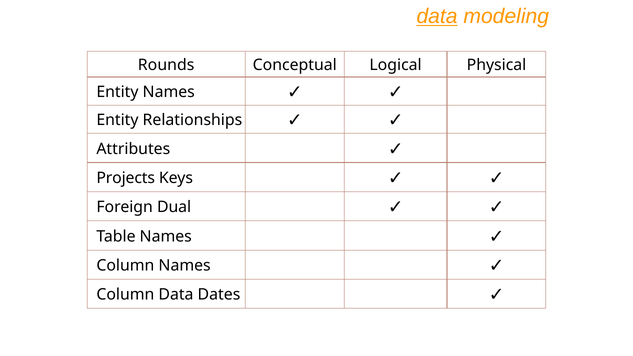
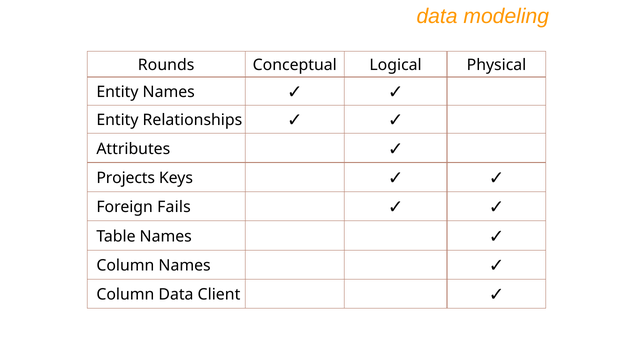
data underline: present -> none (437, 16)
Dual: Dual -> Fails (174, 207)
Dates: Dates -> Client (219, 295)
